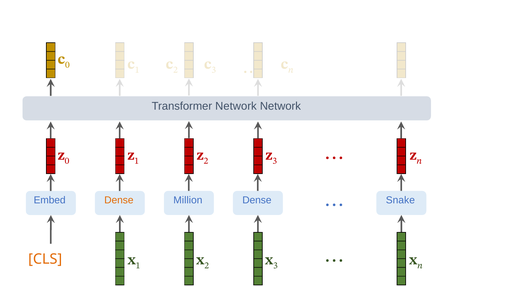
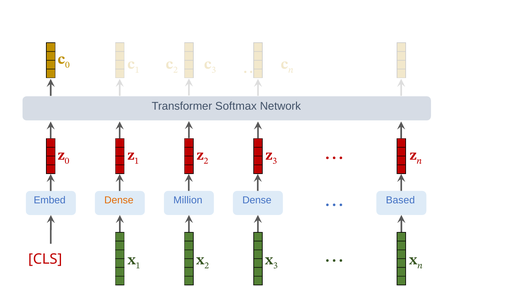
Transformer Network: Network -> Softmax (236, 106)
Snake: Snake -> Based (400, 200)
CLS colour: orange -> red (45, 259)
